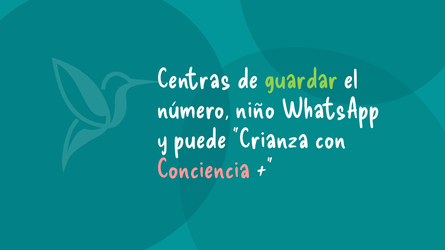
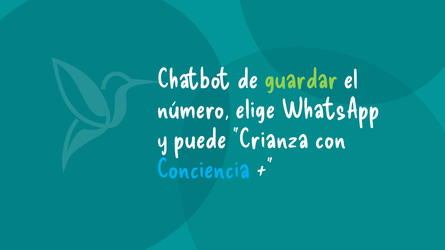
Centras: Centras -> Chatbot (194, 79)
niño: niño -> elige (255, 109)
Conciencia colour: pink -> light blue (204, 169)
